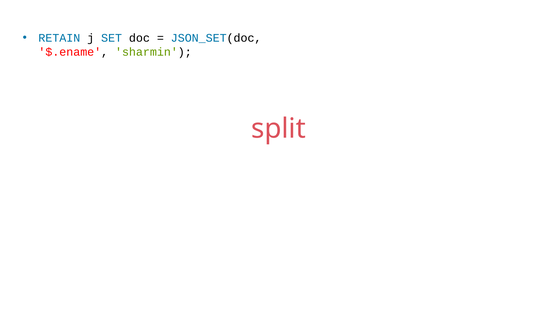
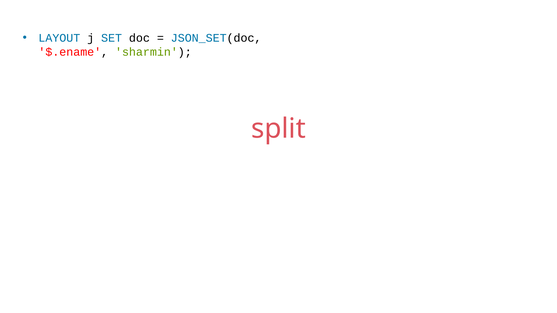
RETAIN: RETAIN -> LAYOUT (59, 38)
